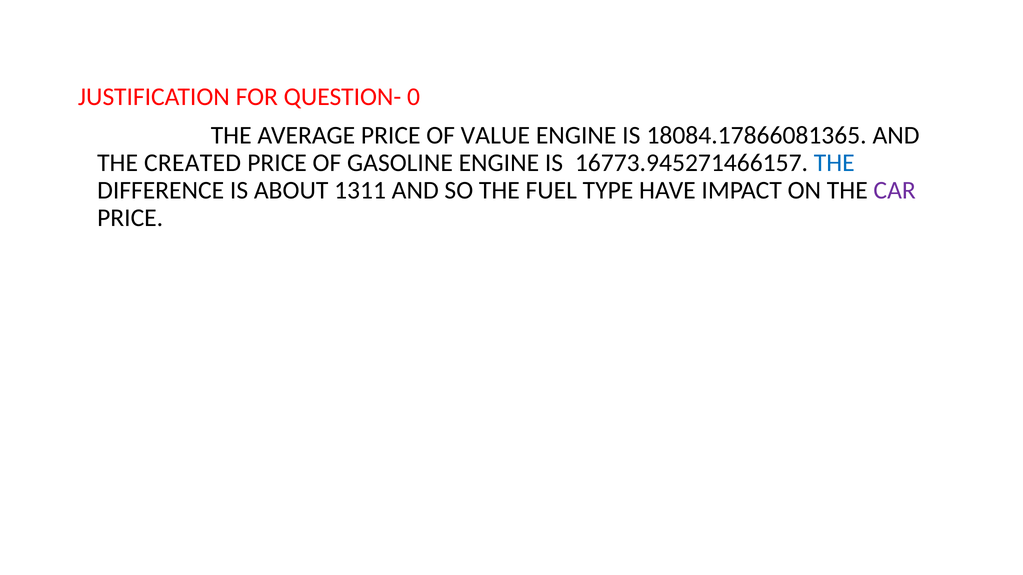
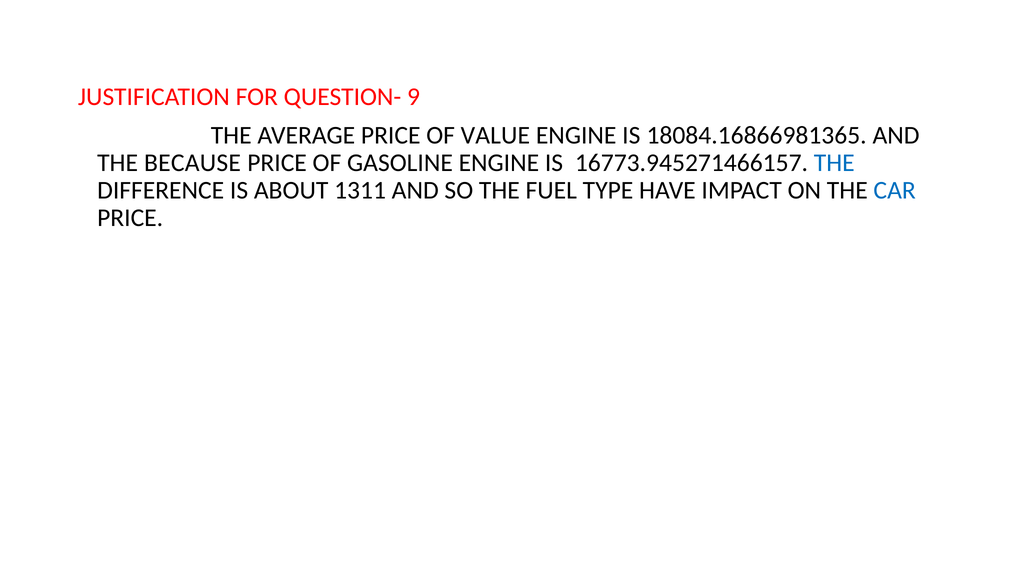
0: 0 -> 9 (414, 97)
18084.17866081365: 18084.17866081365 -> 18084.16866981365 (757, 135)
CREATED: CREATED -> BECAUSE (193, 163)
CAR colour: purple -> blue (895, 191)
